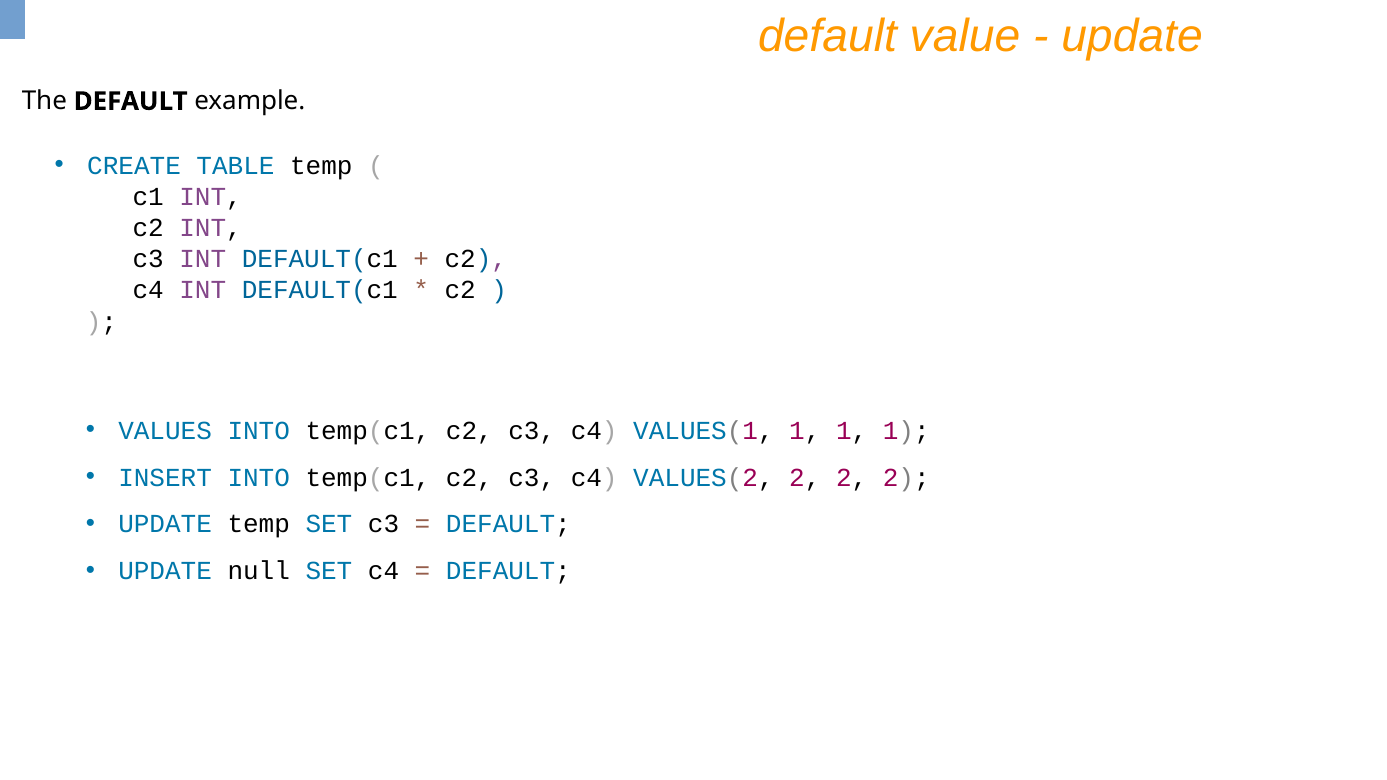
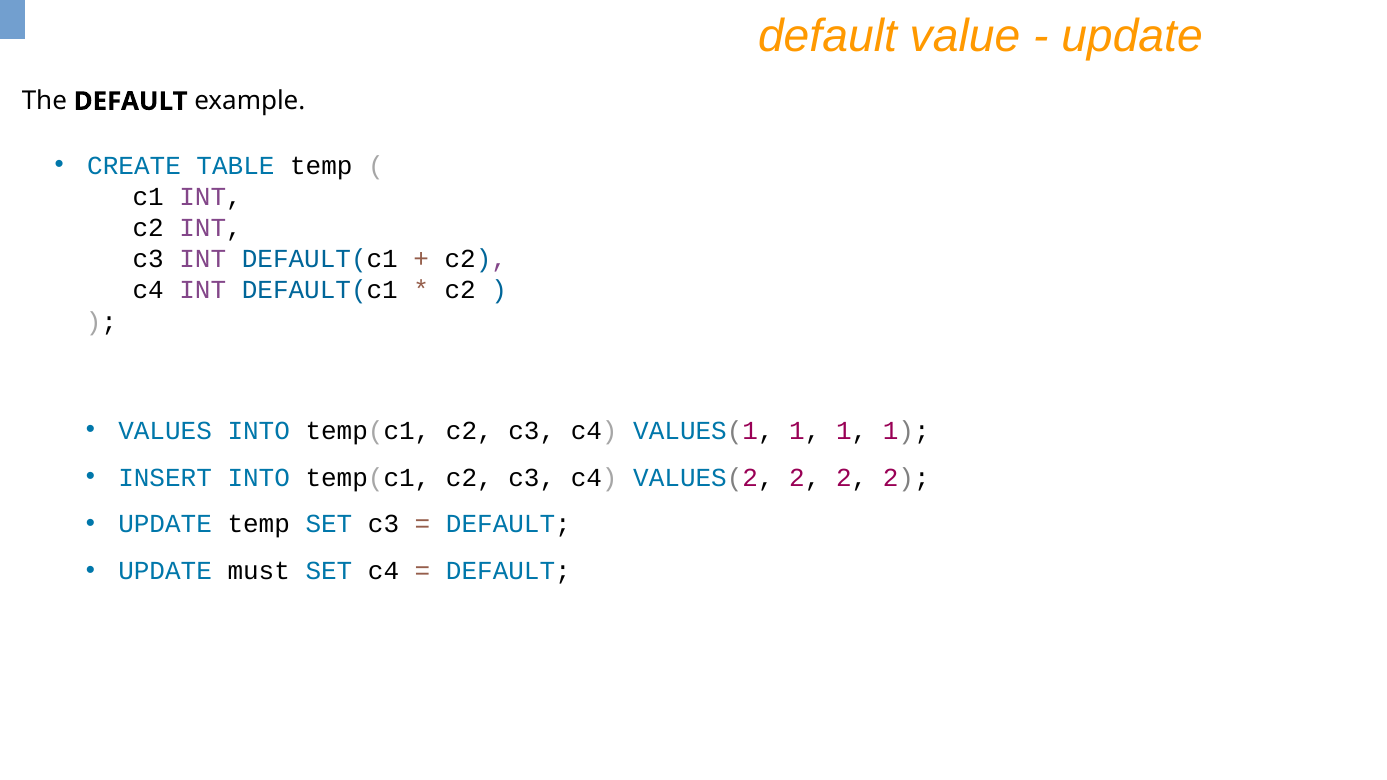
null: null -> must (259, 571)
